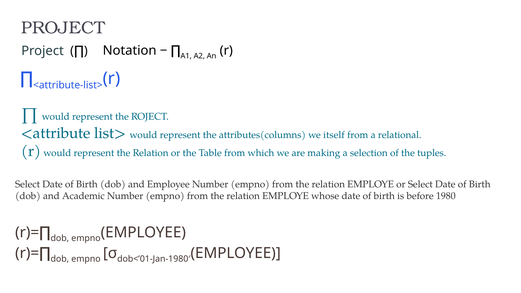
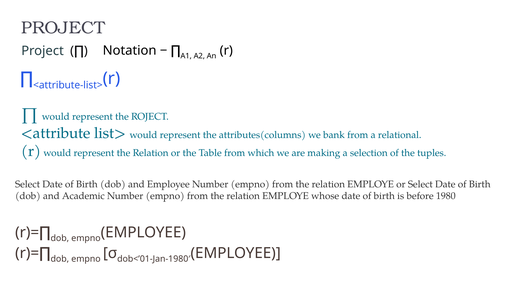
itself: itself -> bank (334, 135)
